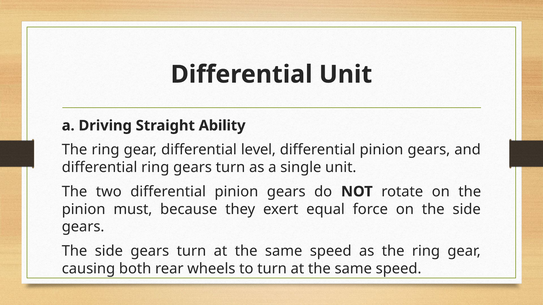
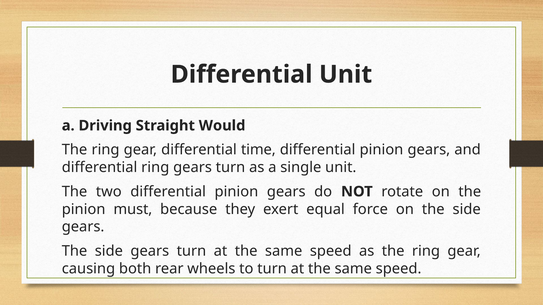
Ability: Ability -> Would (222, 126)
level: level -> time (258, 150)
